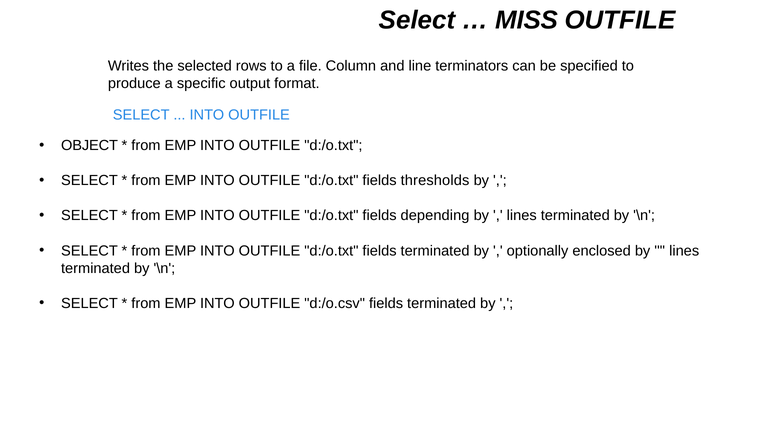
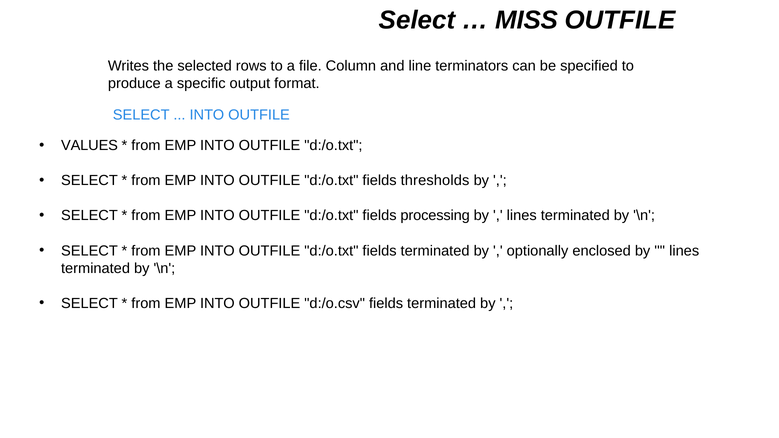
OBJECT: OBJECT -> VALUES (90, 146)
depending: depending -> processing (435, 216)
